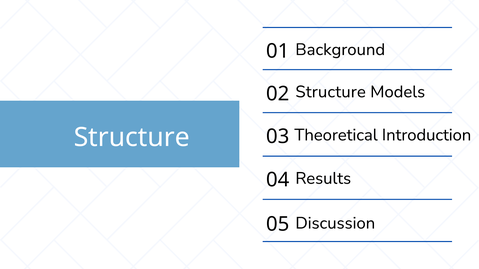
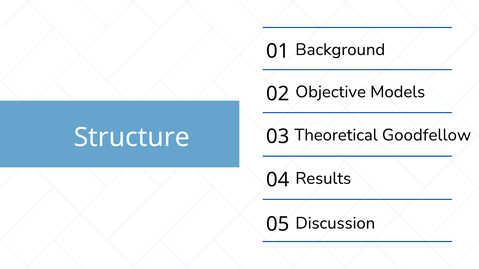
Structure: Structure -> Objective (331, 92)
Introduction: Introduction -> Goodfellow (427, 135)
